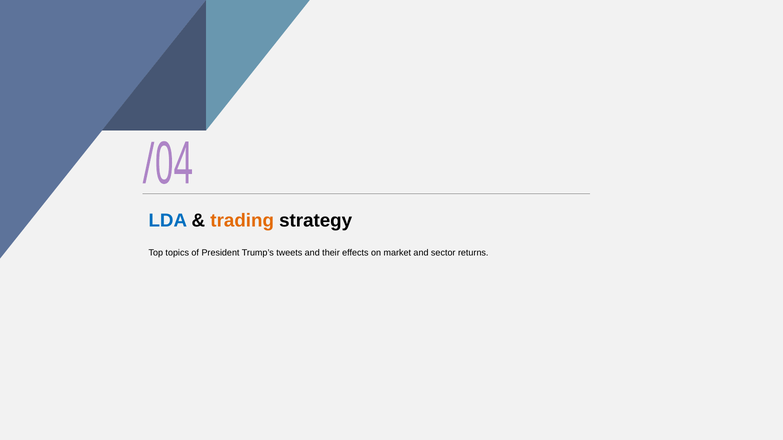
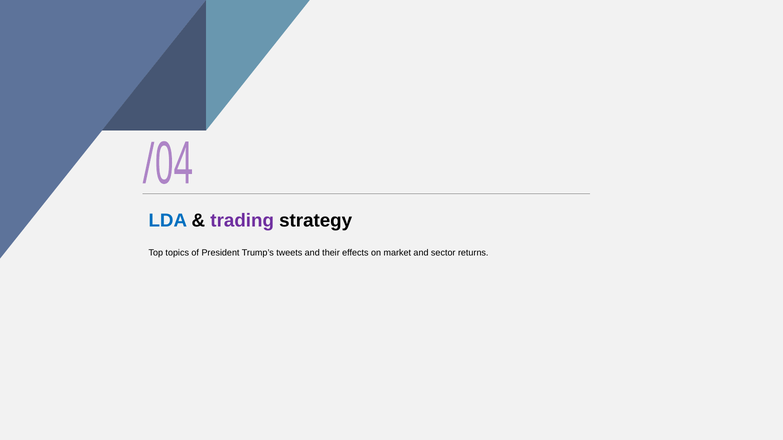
trading colour: orange -> purple (242, 221)
